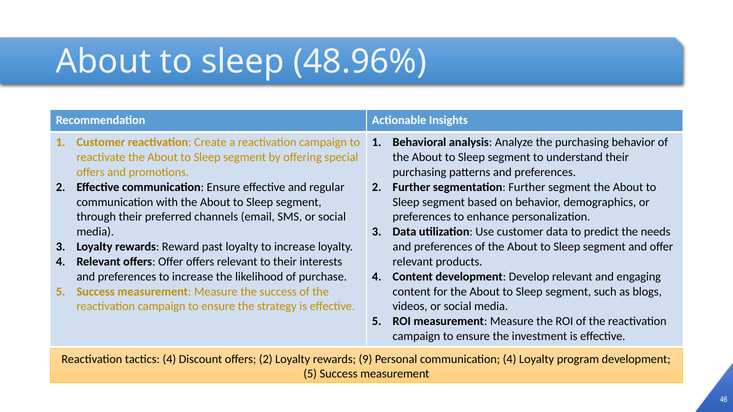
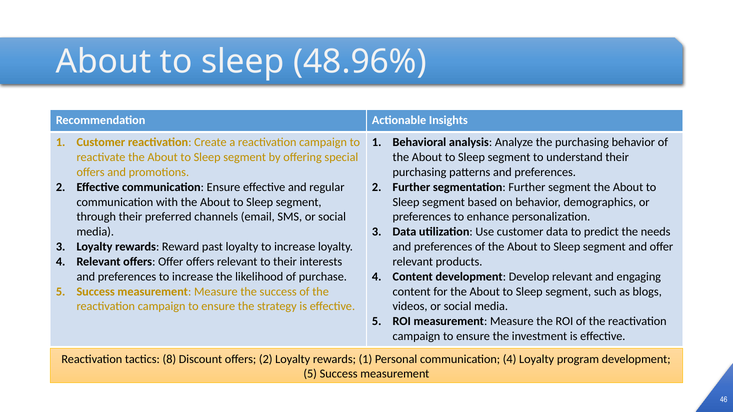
tactics 4: 4 -> 8 (169, 359)
rewards 9: 9 -> 1 (365, 359)
